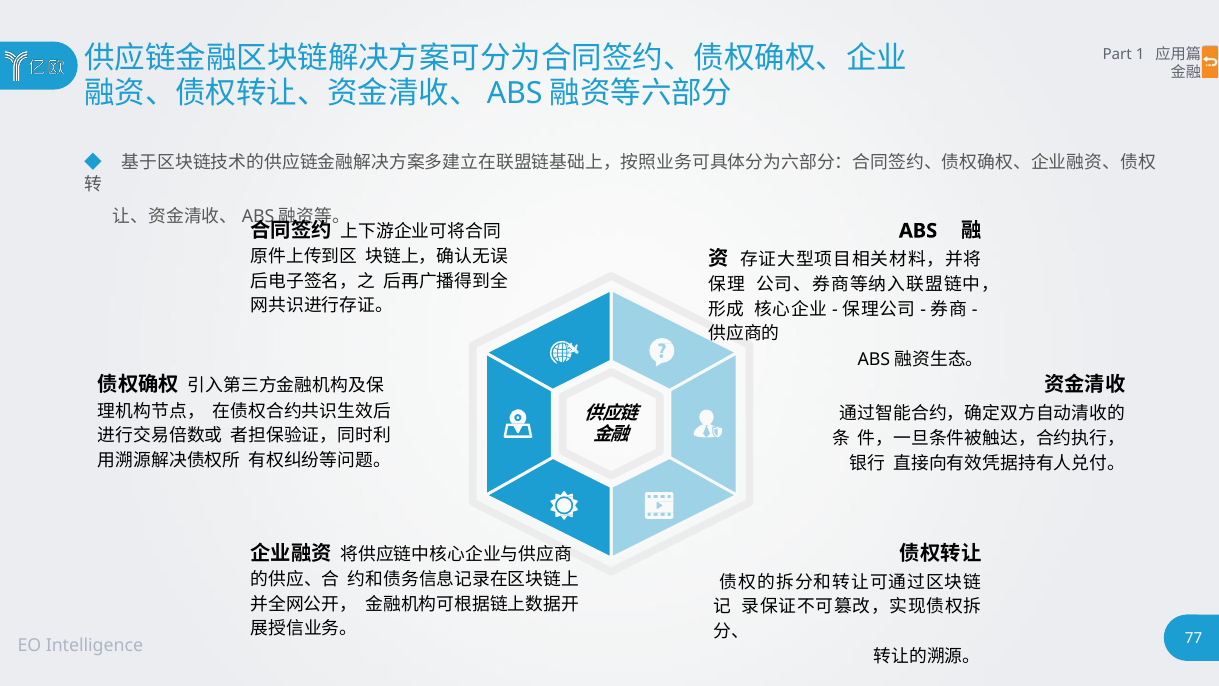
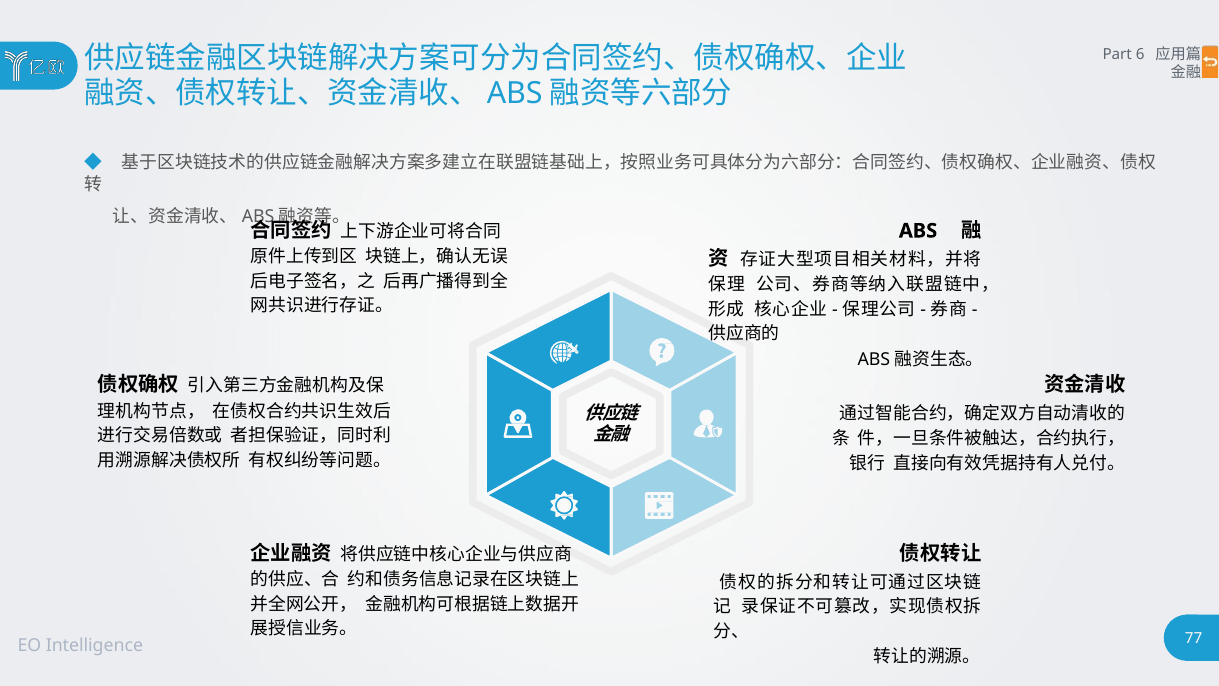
1: 1 -> 6 (1140, 55)
